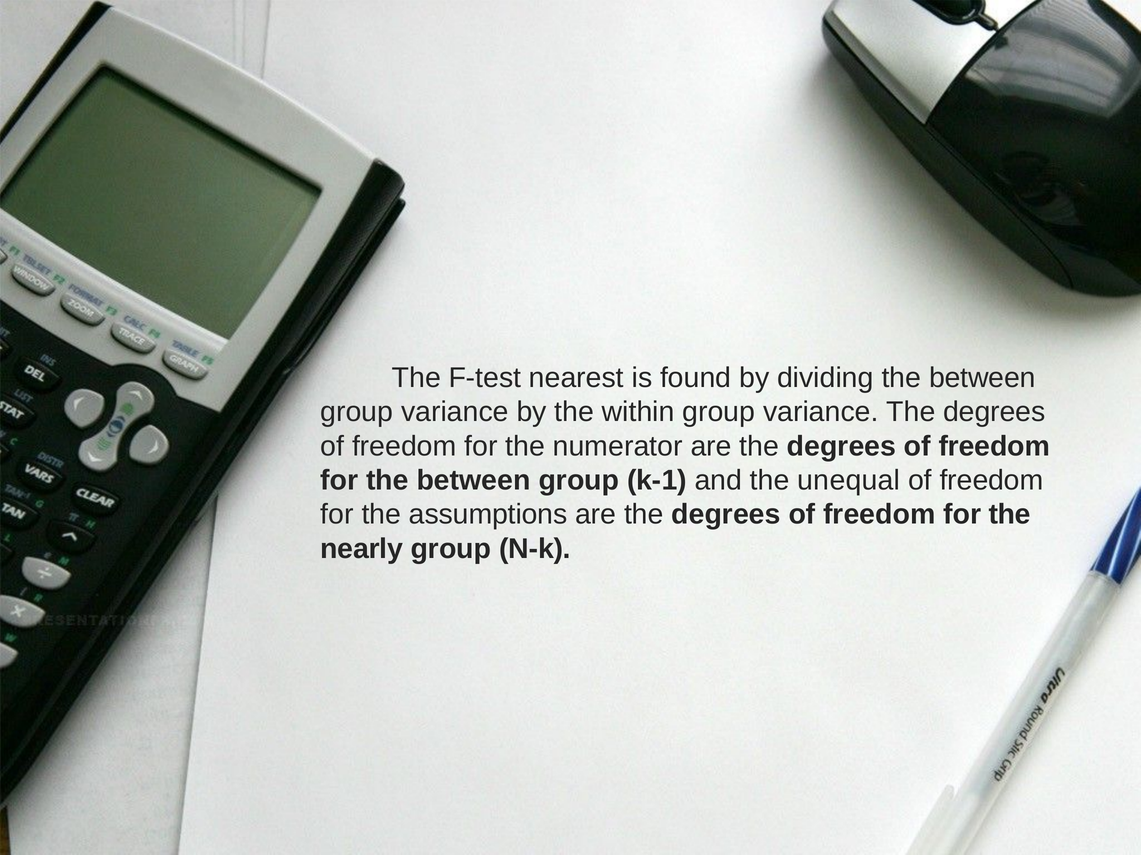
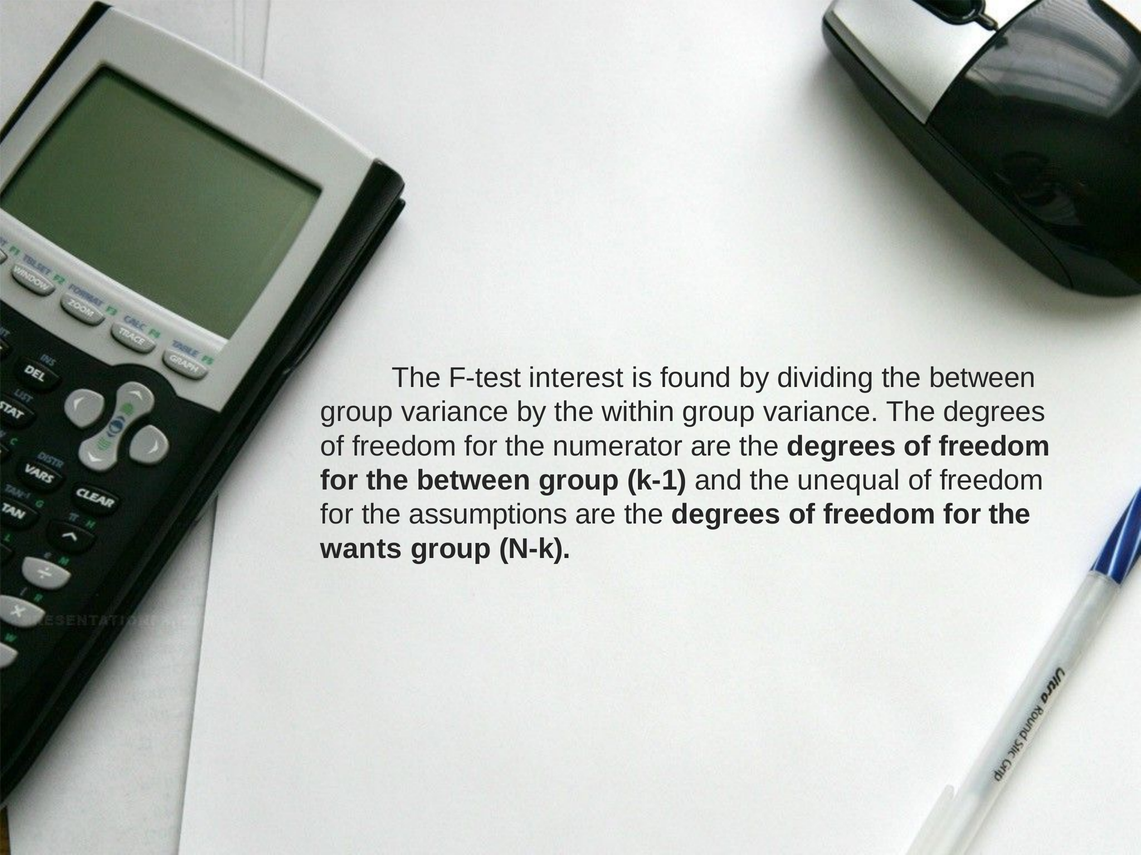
nearest: nearest -> interest (576, 378)
nearly: nearly -> wants (361, 549)
